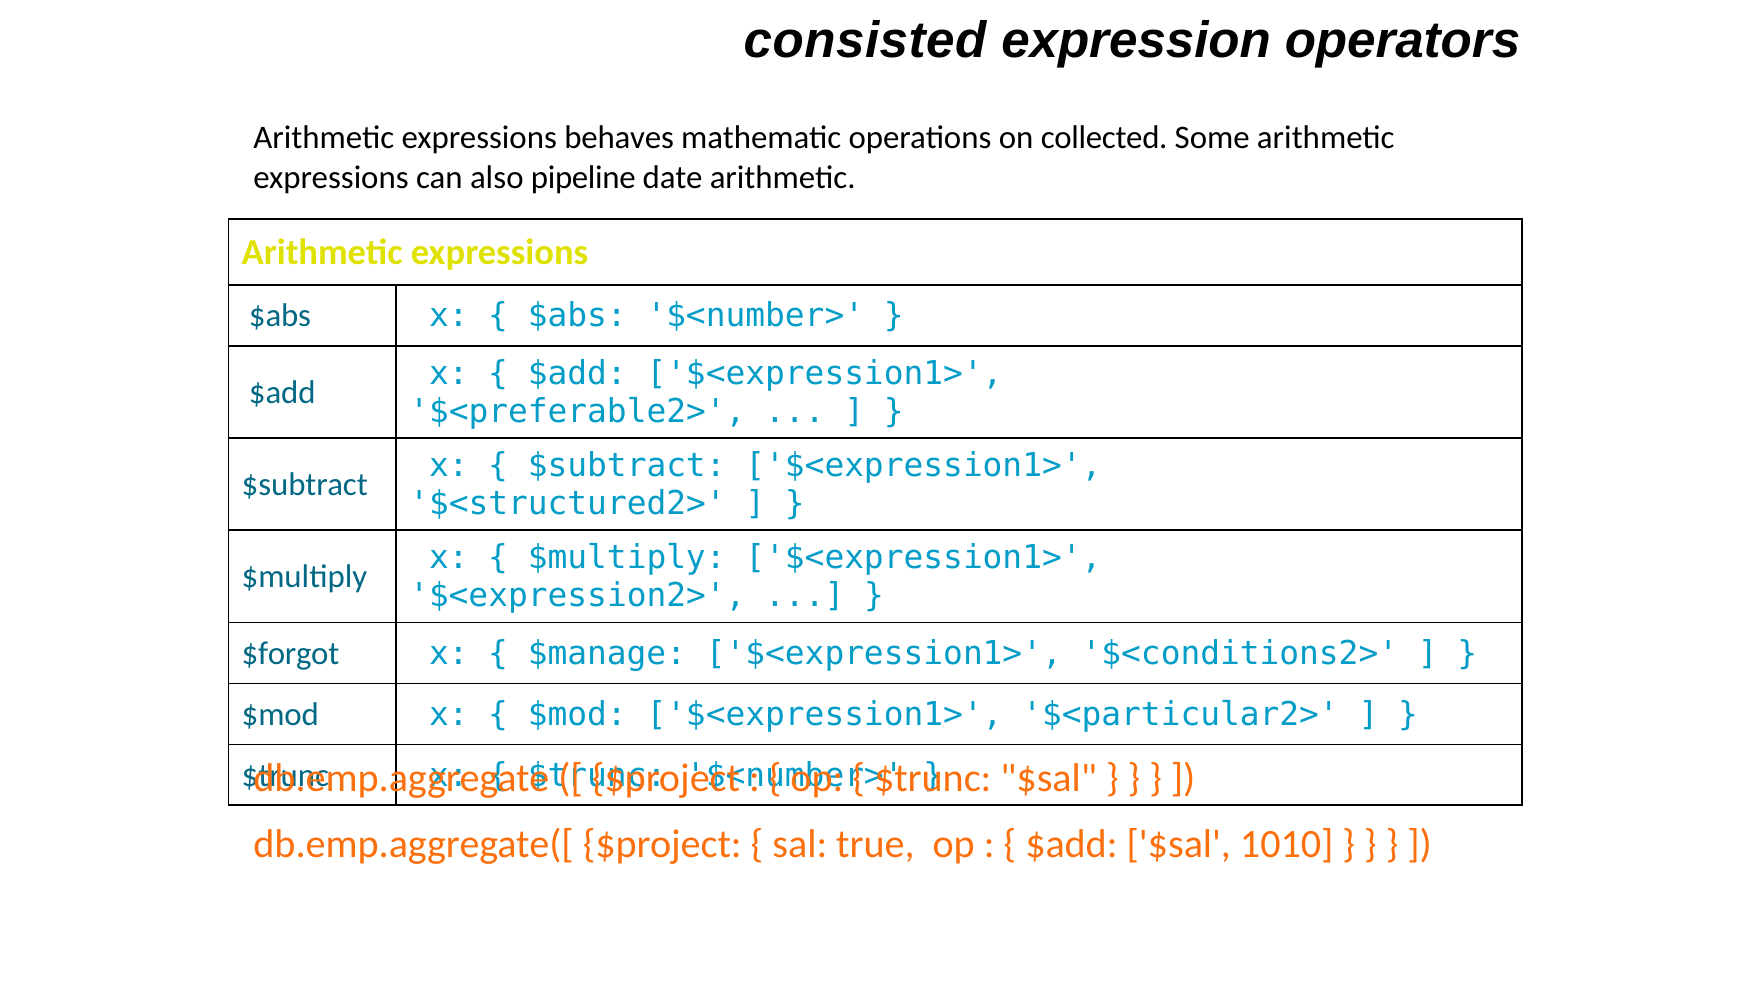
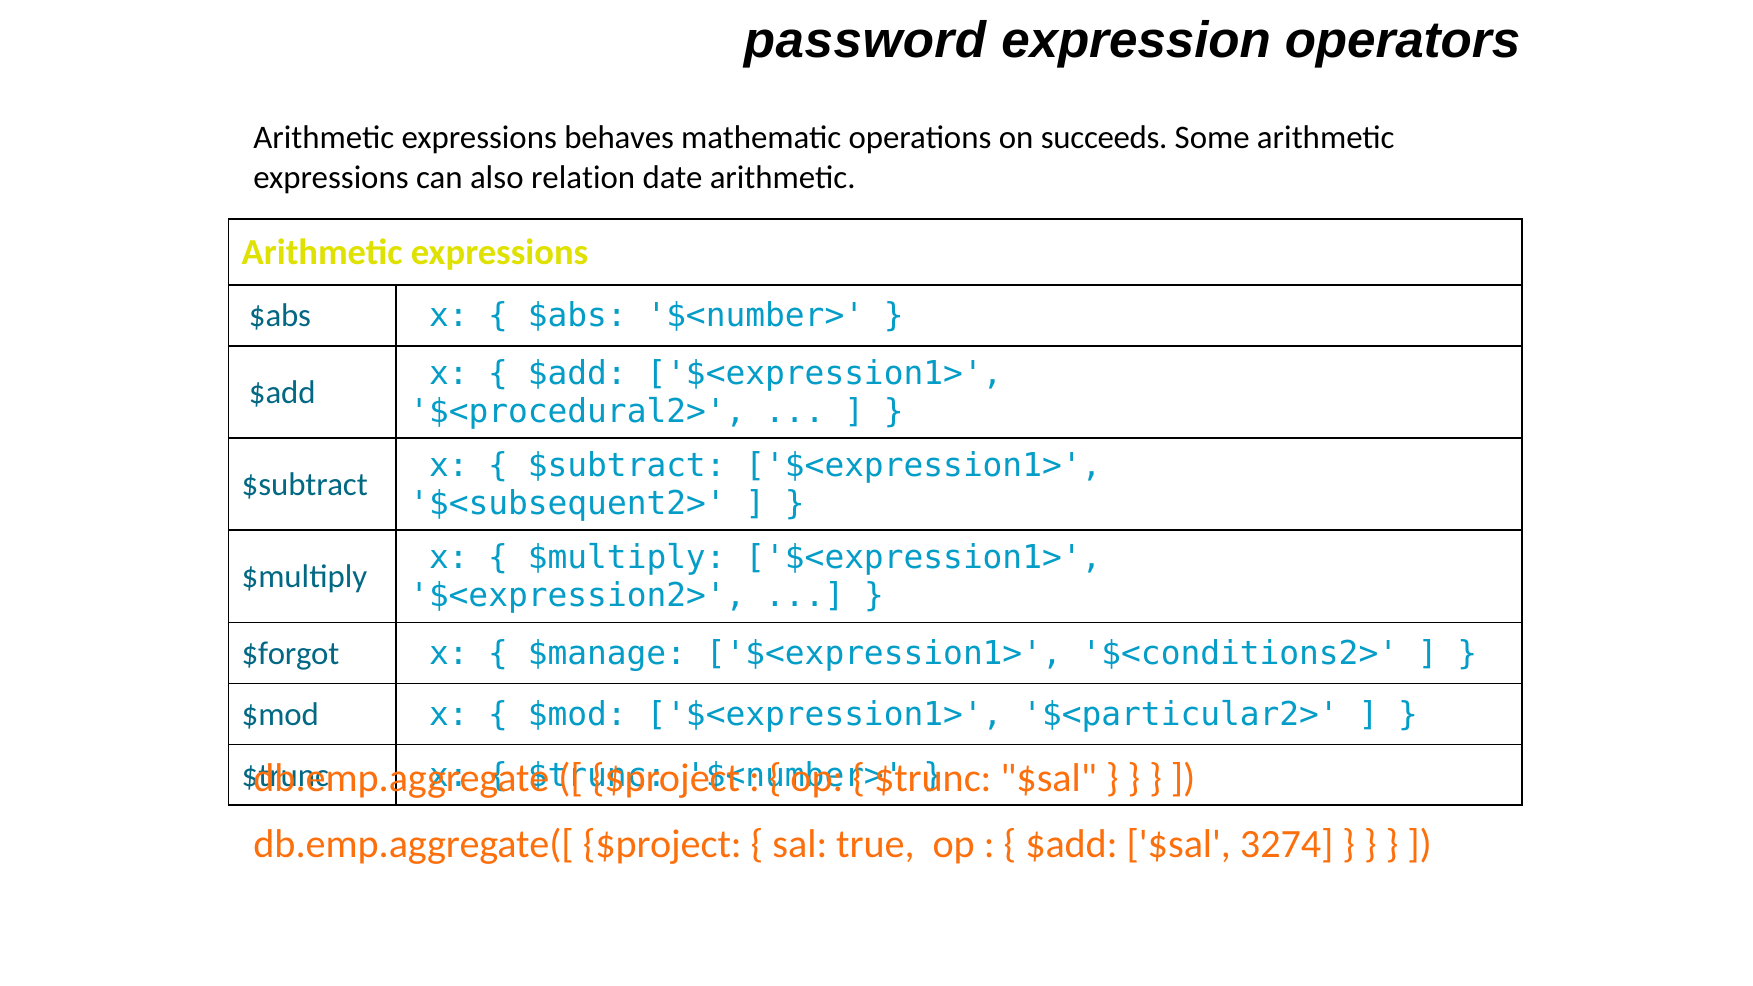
consisted: consisted -> password (865, 41)
collected: collected -> succeeds (1104, 138)
pipeline: pipeline -> relation (583, 177)
$<preferable2>: $<preferable2> -> $<procedural2> (577, 412)
$<structured2>: $<structured2> -> $<subsequent2> (567, 504)
1010: 1010 -> 3274 (1287, 844)
